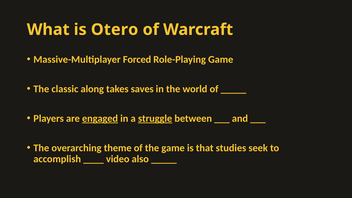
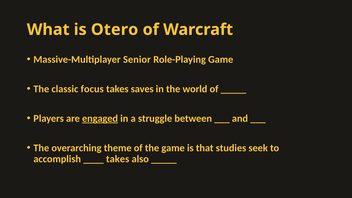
Forced: Forced -> Senior (137, 59)
along: along -> focus (92, 89)
struggle underline: present -> none (155, 118)
video: video -> takes (118, 159)
